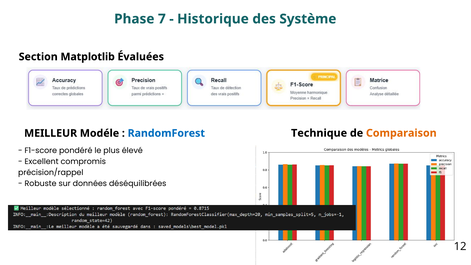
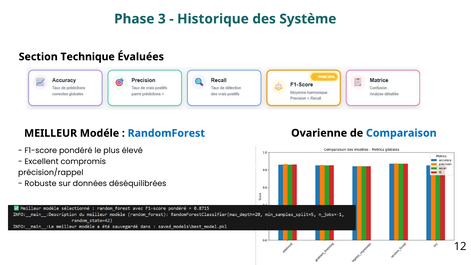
7: 7 -> 3 (162, 19)
Matplotlib: Matplotlib -> Technique (88, 57)
Technique: Technique -> Ovarienne (319, 133)
Comparaison colour: orange -> blue (401, 133)
